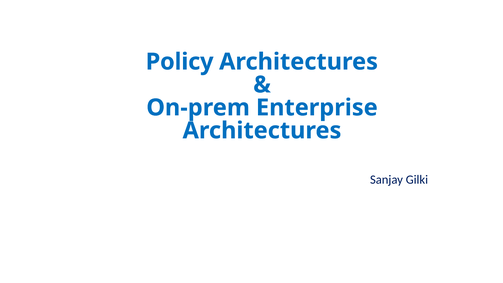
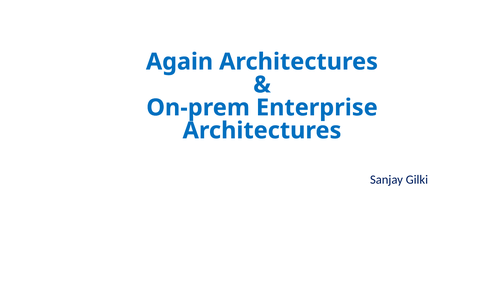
Policy: Policy -> Again (180, 62)
